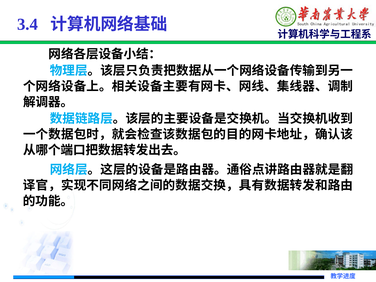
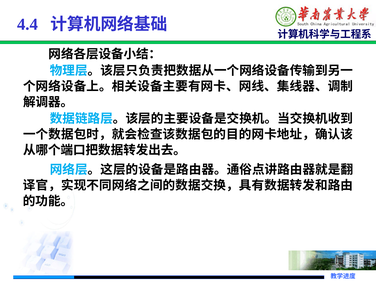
3.4: 3.4 -> 4.4 (28, 24)
